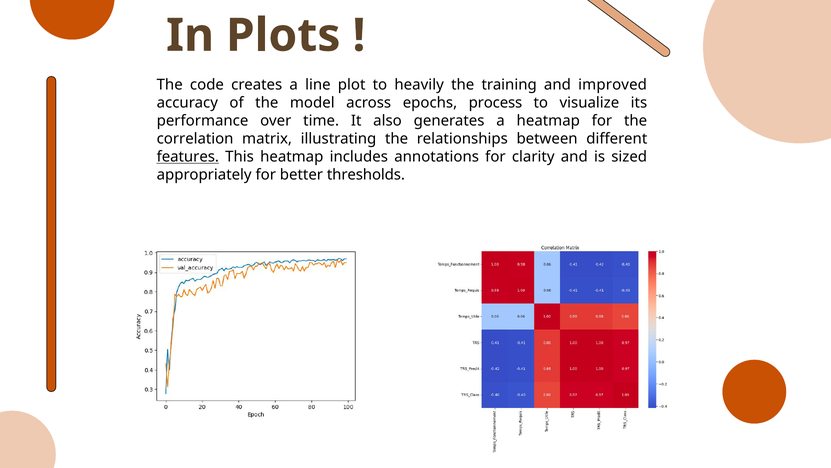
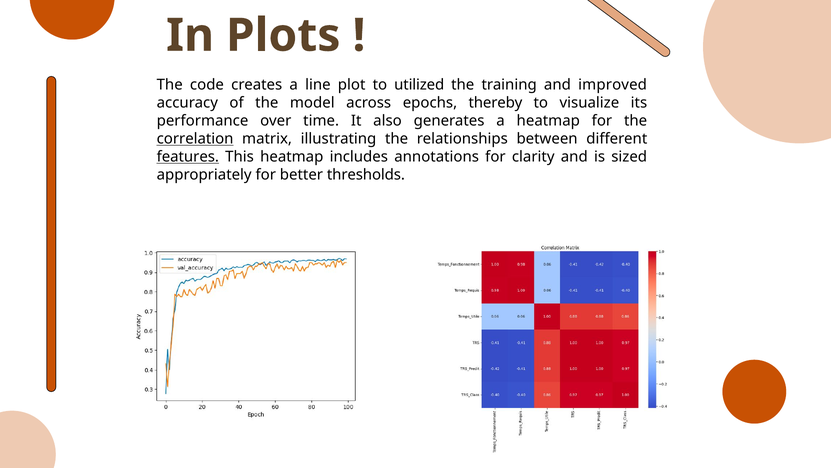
heavily: heavily -> utilized (419, 85)
process: process -> thereby (495, 103)
correlation underline: none -> present (195, 139)
